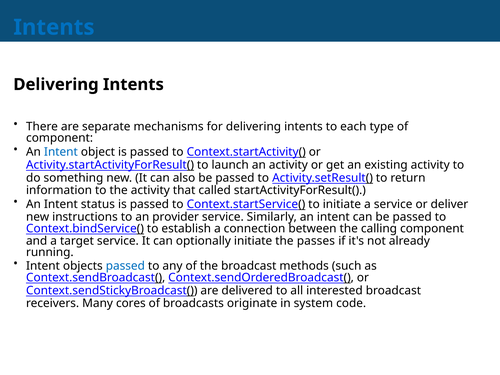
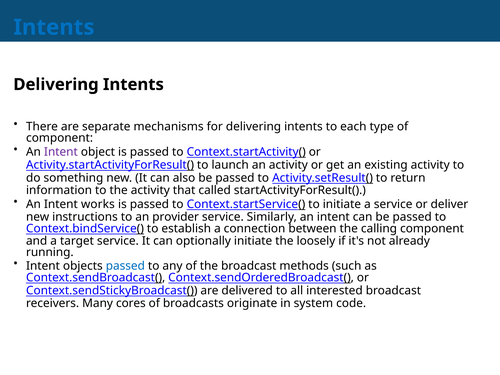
Intent colour: blue -> purple (61, 152)
status: status -> works (98, 204)
passes: passes -> loosely (316, 241)
